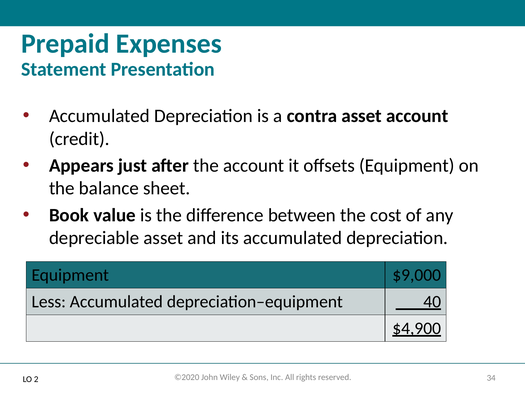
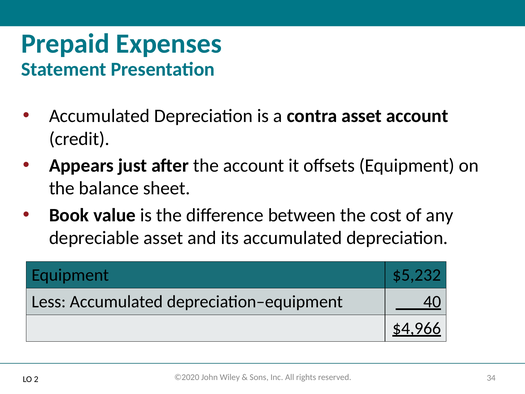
$9,000: $9,000 -> $5,232 (417, 275)
$4,900: $4,900 -> $4,966 (417, 328)
